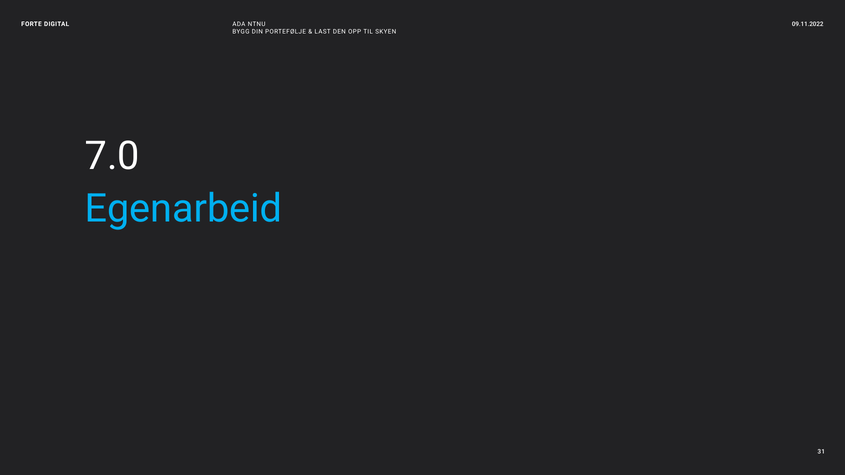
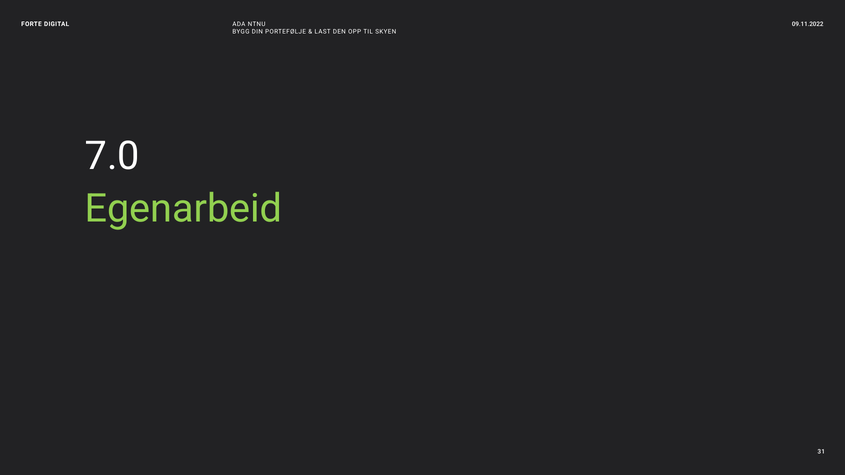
Egenarbeid colour: light blue -> light green (183, 209)
